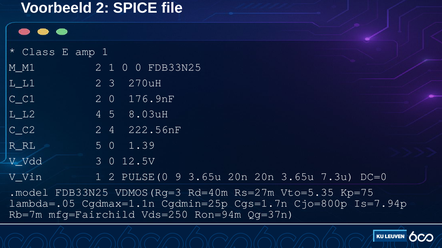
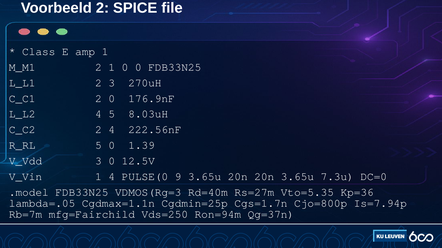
1 2: 2 -> 4 (112, 177)
Kp=75: Kp=75 -> Kp=36 (357, 193)
